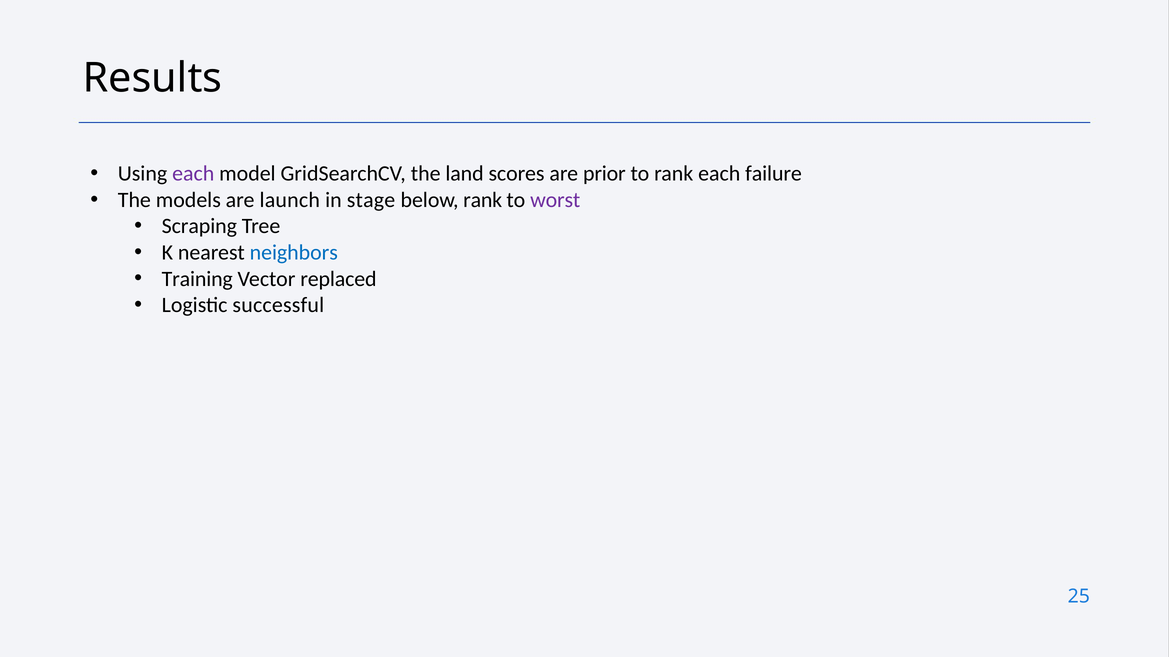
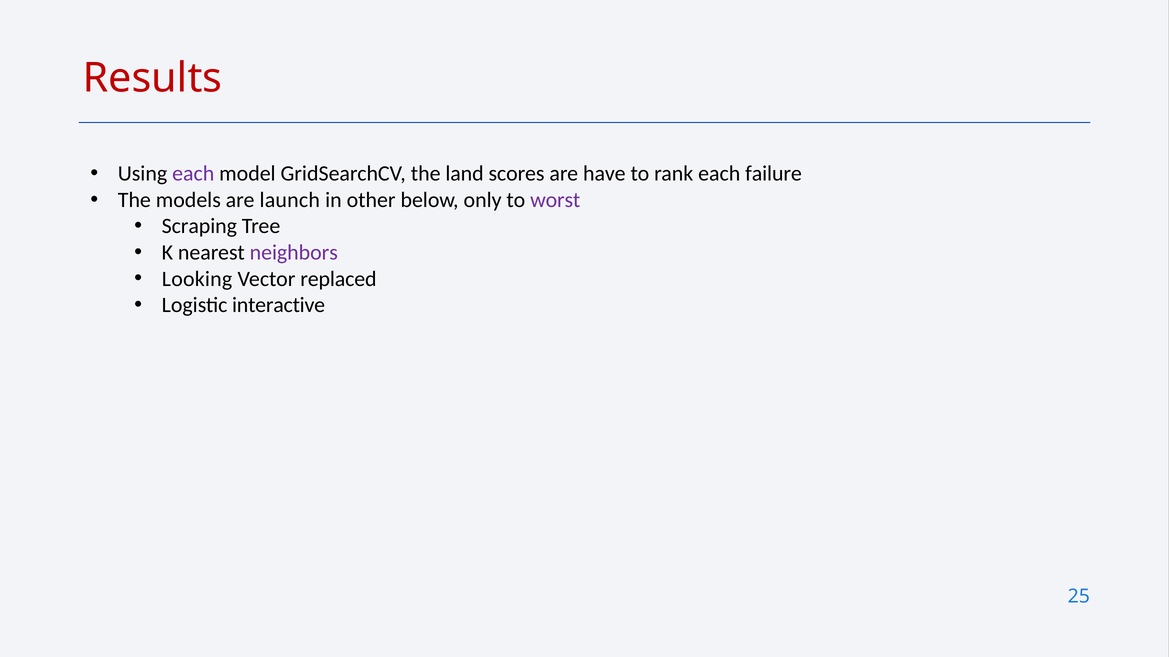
Results colour: black -> red (152, 78)
prior: prior -> have (604, 174)
stage: stage -> other (371, 200)
below rank: rank -> only (483, 200)
neighbors colour: blue -> purple (294, 253)
Training: Training -> Looking (197, 279)
successful: successful -> interactive (279, 305)
